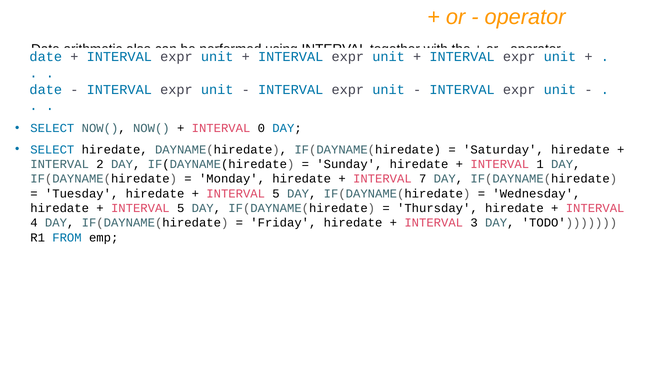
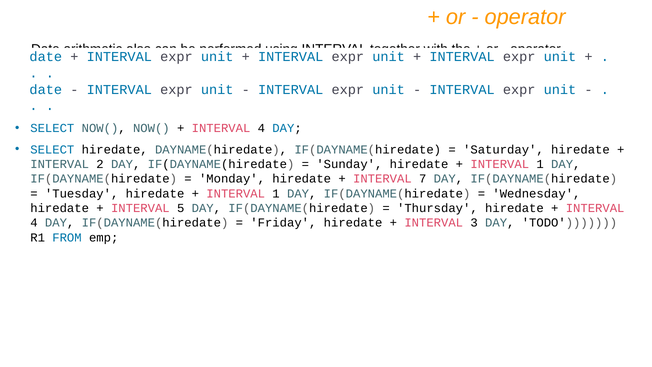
0: 0 -> 4 (261, 128)
5: 5 -> 1 (276, 193)
